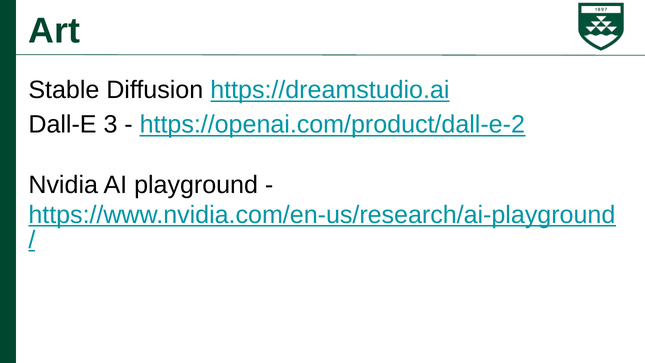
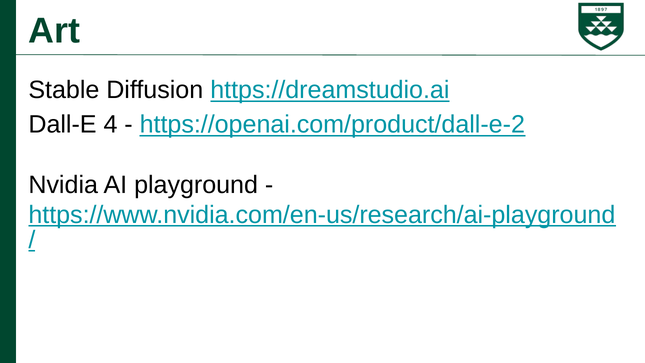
3: 3 -> 4 (110, 125)
